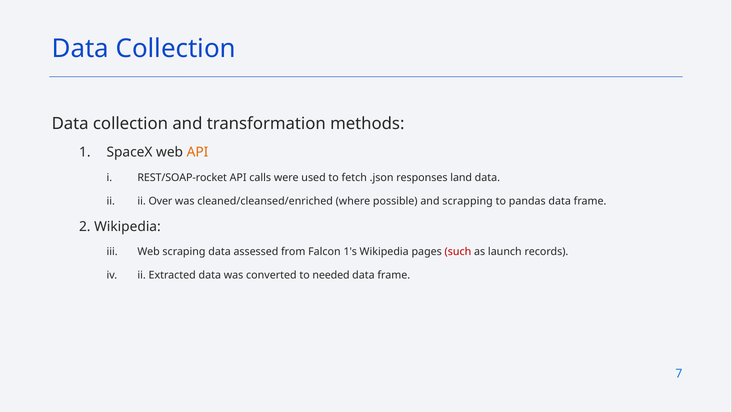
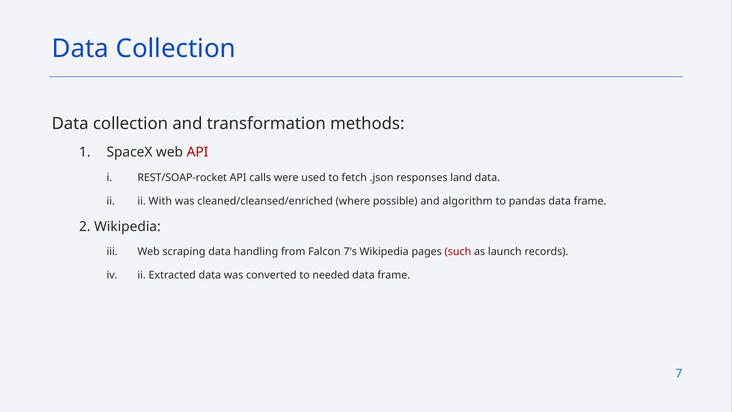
API colour: orange -> red (197, 152)
Over: Over -> With (160, 201)
scrapping: scrapping -> algorithm (468, 201)
assessed: assessed -> handling (256, 252)
1's: 1's -> 7's (350, 252)
